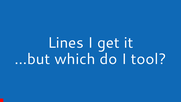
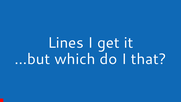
tool: tool -> that (149, 59)
